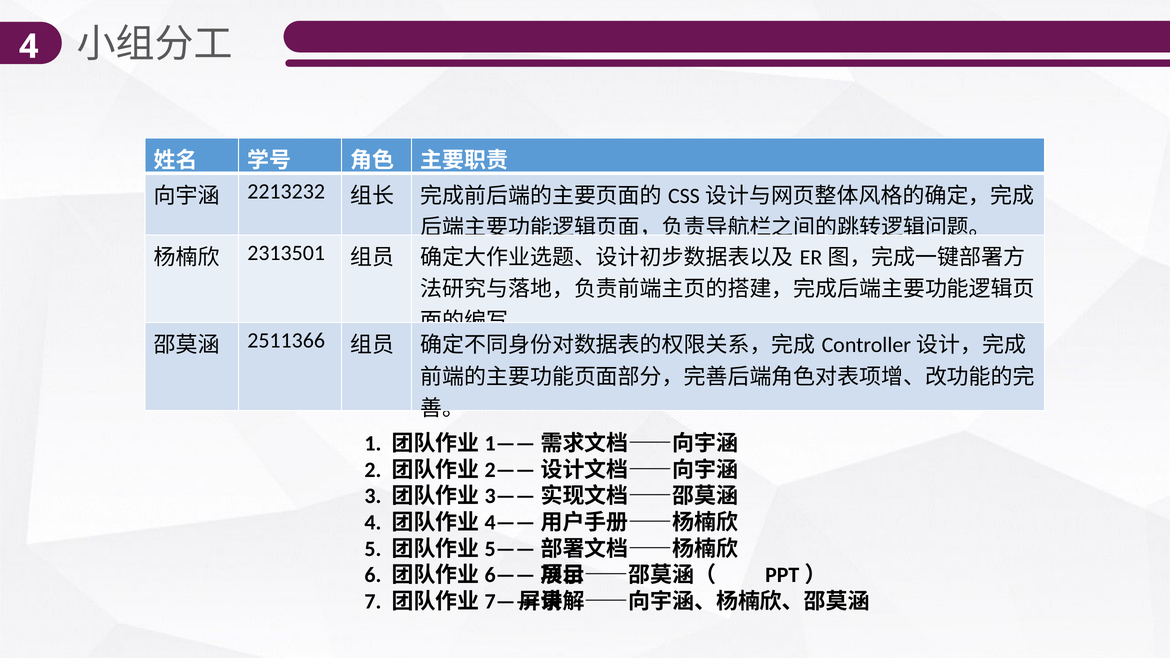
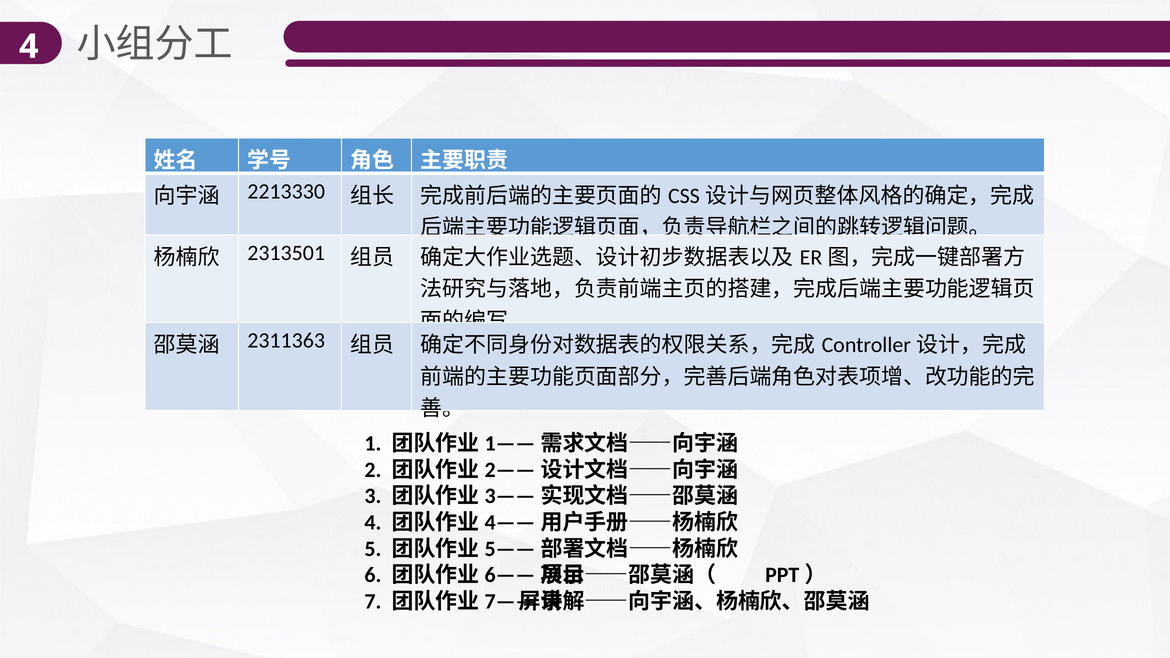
2213232: 2213232 -> 2213330 (286, 191)
2511366: 2511366 -> 2311363 (286, 341)
